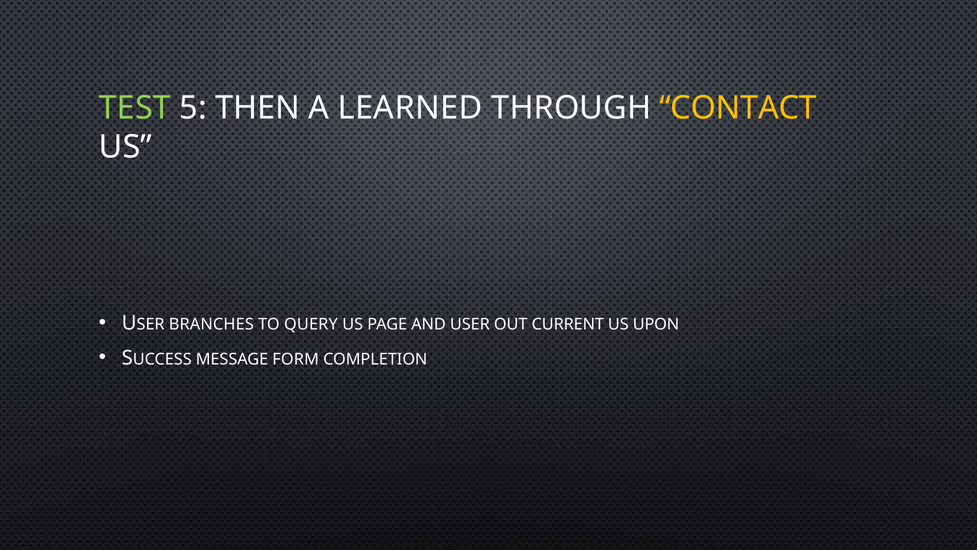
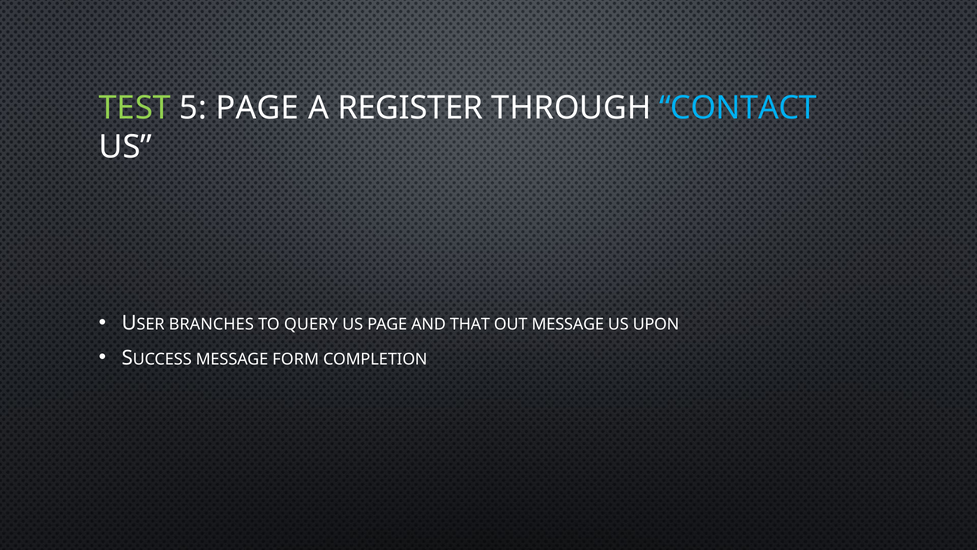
5 THEN: THEN -> PAGE (257, 108)
LEARNED: LEARNED -> REGISTER (410, 108)
CONTACT colour: yellow -> light blue (738, 108)
USER: USER -> THAT (470, 324)
OUT CURRENT: CURRENT -> MESSAGE (568, 324)
